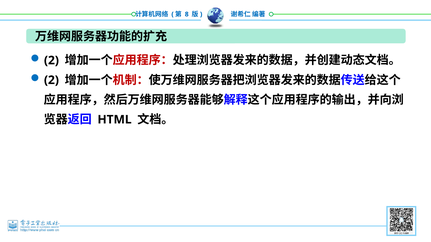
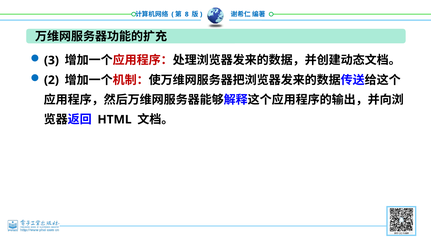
2: 2 -> 3 (51, 60)
